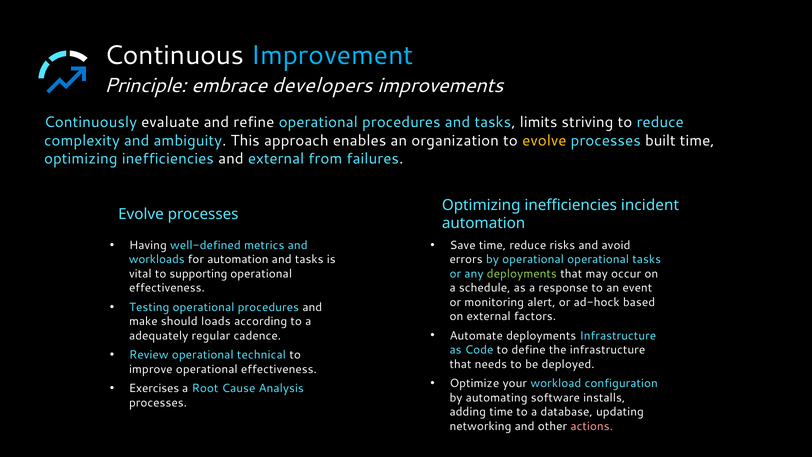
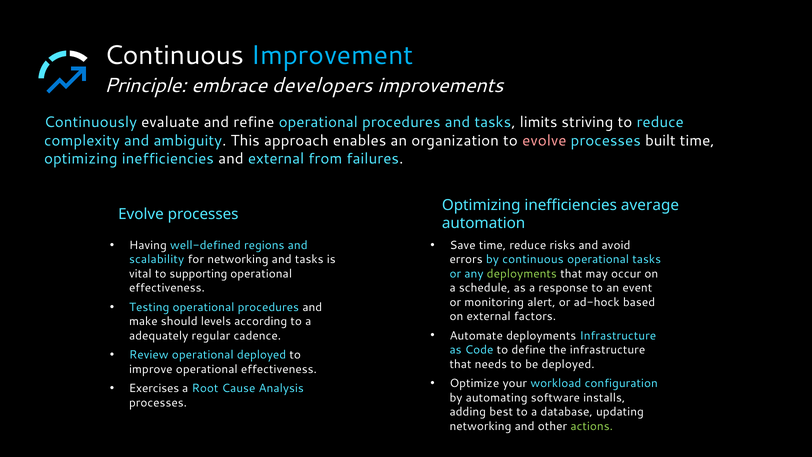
evolve colour: yellow -> pink (544, 140)
incident: incident -> average (650, 205)
metrics: metrics -> regions (264, 245)
workloads: workloads -> scalability (157, 259)
for automation: automation -> networking (238, 259)
by operational: operational -> continuous (533, 259)
loads: loads -> levels (216, 321)
operational technical: technical -> deployed (262, 355)
adding time: time -> best (501, 412)
actions colour: pink -> light green (592, 426)
